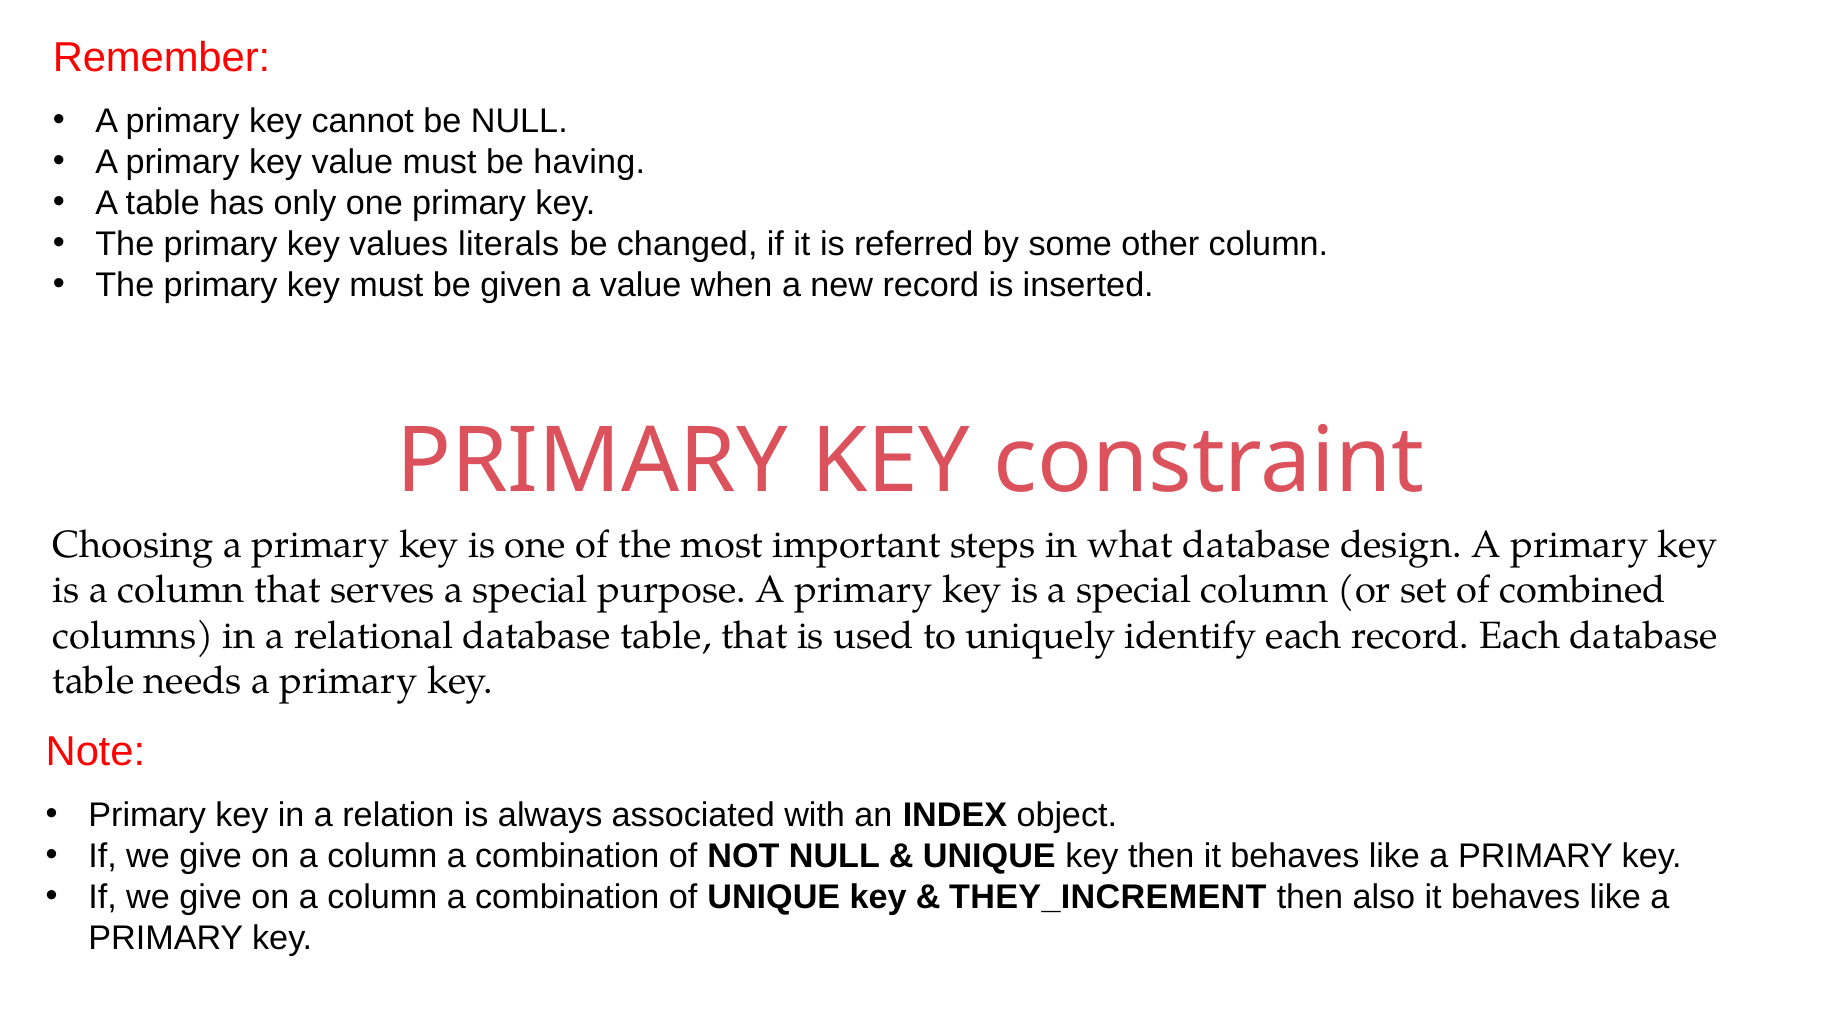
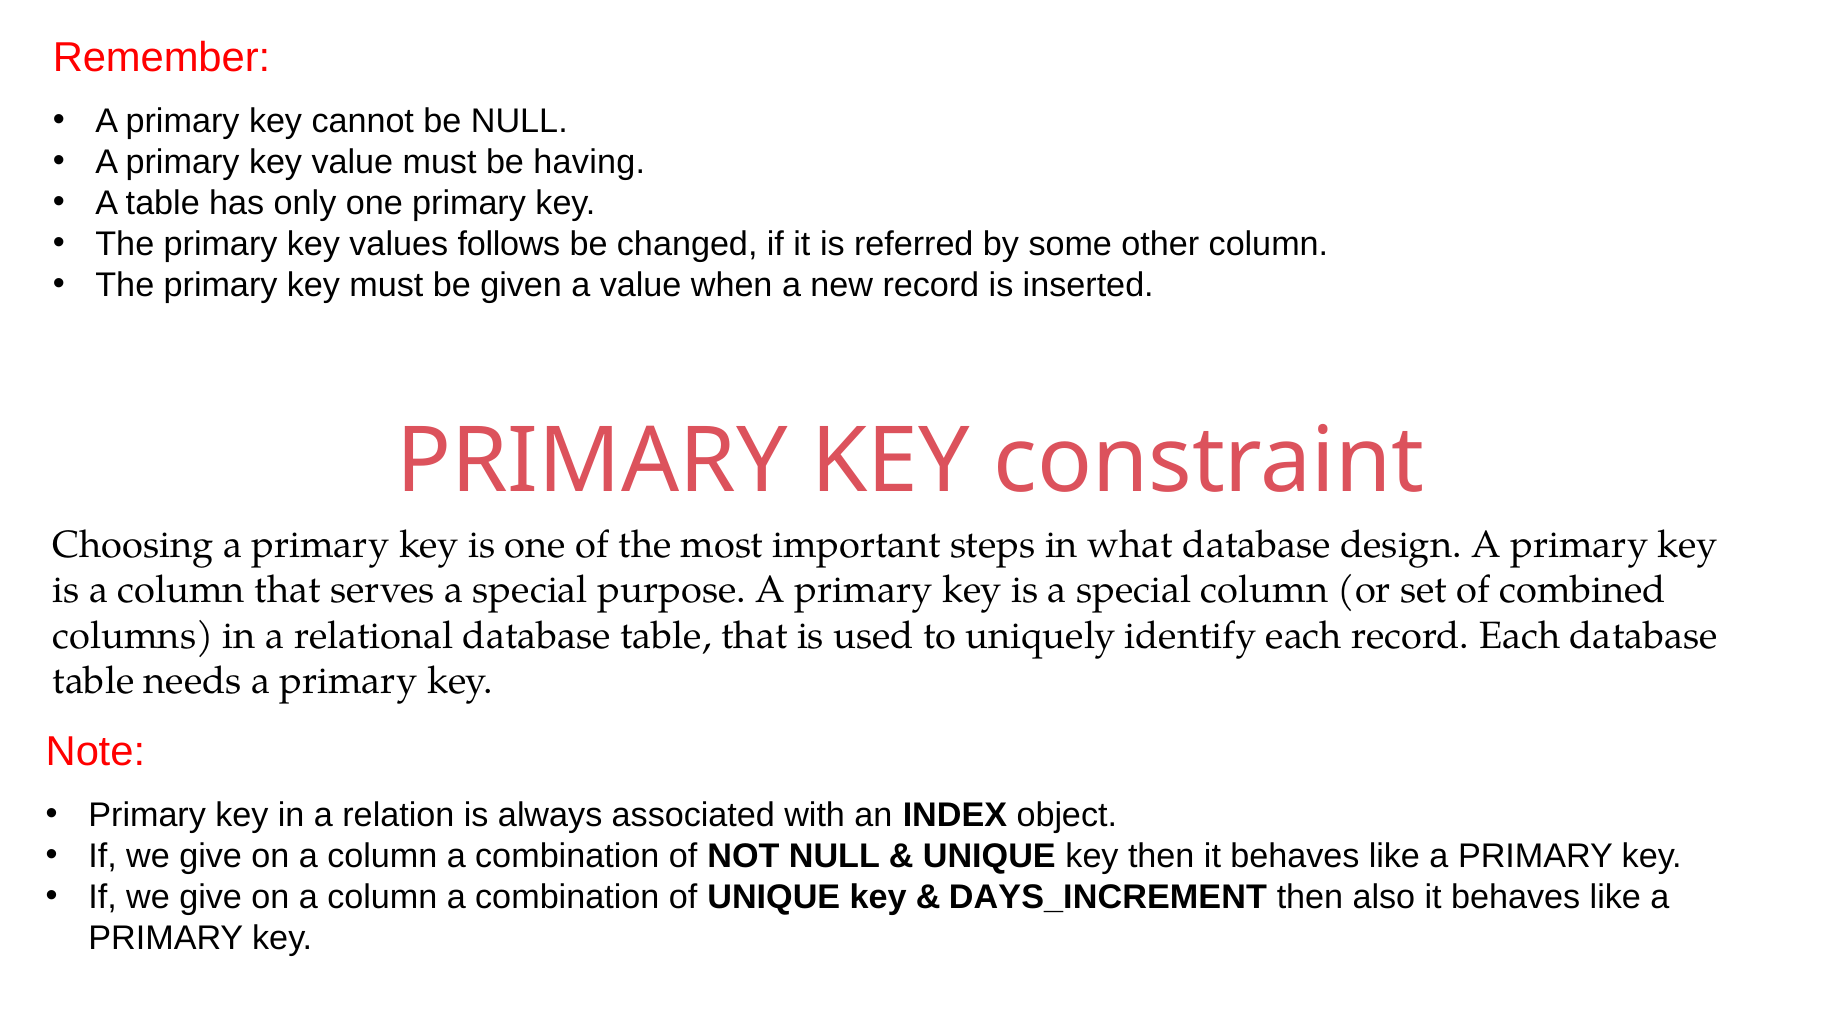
literals: literals -> follows (509, 244)
THEY_INCREMENT: THEY_INCREMENT -> DAYS_INCREMENT (1108, 897)
